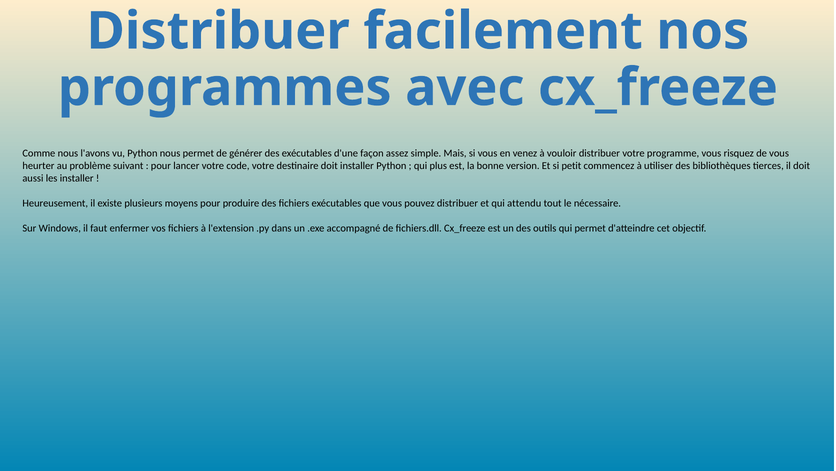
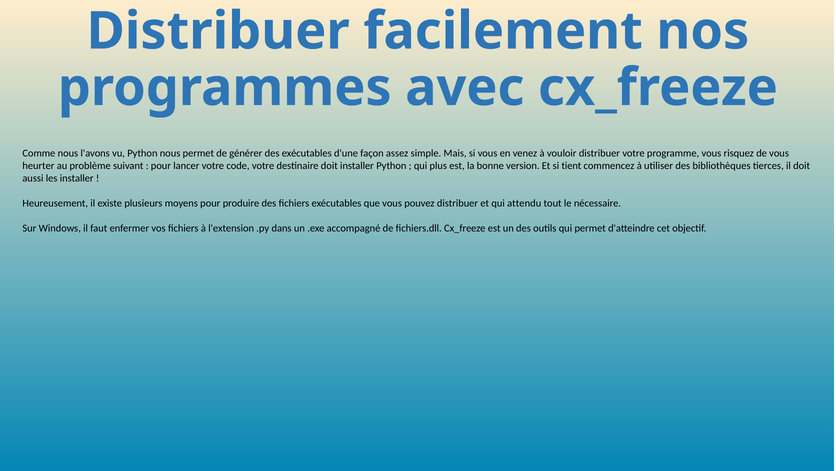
petit: petit -> tient (571, 165)
